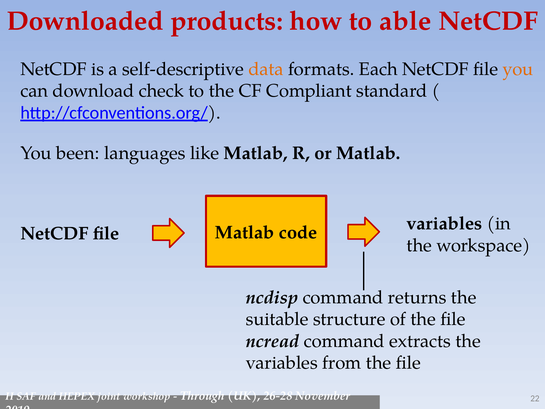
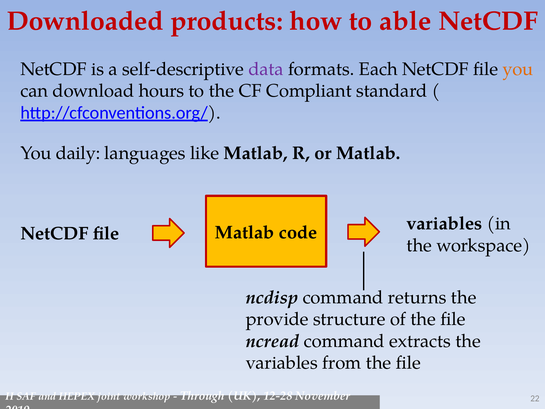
data colour: orange -> purple (266, 69)
check: check -> hours (162, 91)
been: been -> daily (78, 153)
suitable: suitable -> provide (277, 319)
26-28: 26-28 -> 12-28 (278, 395)
